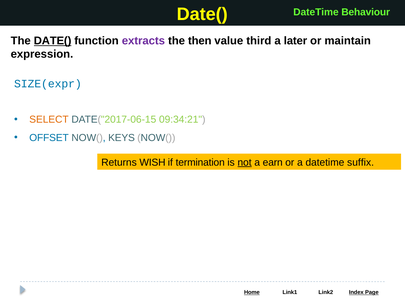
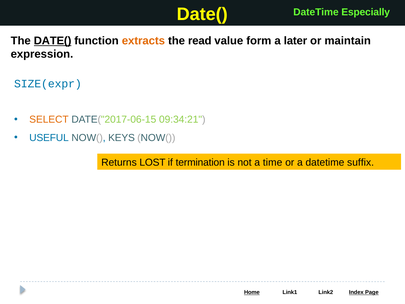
Behaviour: Behaviour -> Especially (366, 12)
extracts colour: purple -> orange (143, 41)
then: then -> read (200, 41)
third: third -> form (259, 41)
OFFSET: OFFSET -> USEFUL (49, 138)
WISH: WISH -> LOST (152, 162)
not underline: present -> none (245, 162)
earn: earn -> time (273, 162)
